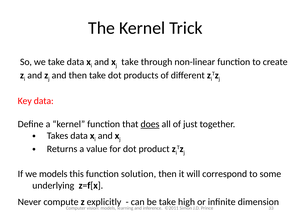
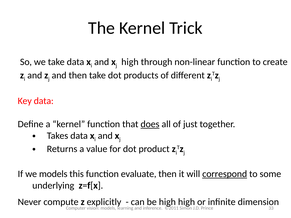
take: take -> high (130, 62)
solution: solution -> evaluate (139, 174)
correspond underline: none -> present (225, 174)
be take: take -> high (167, 202)
